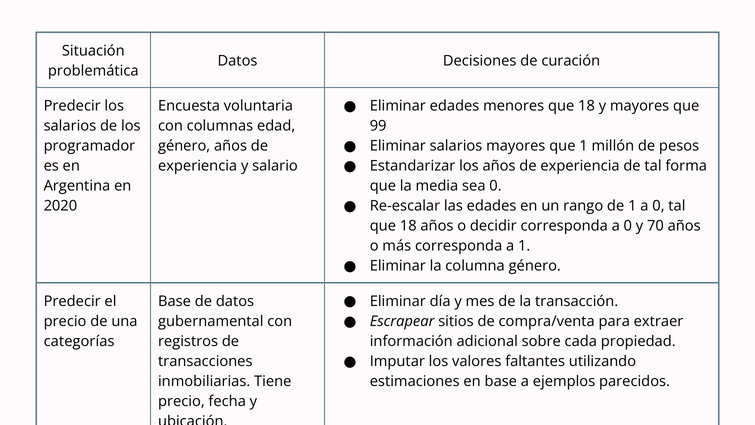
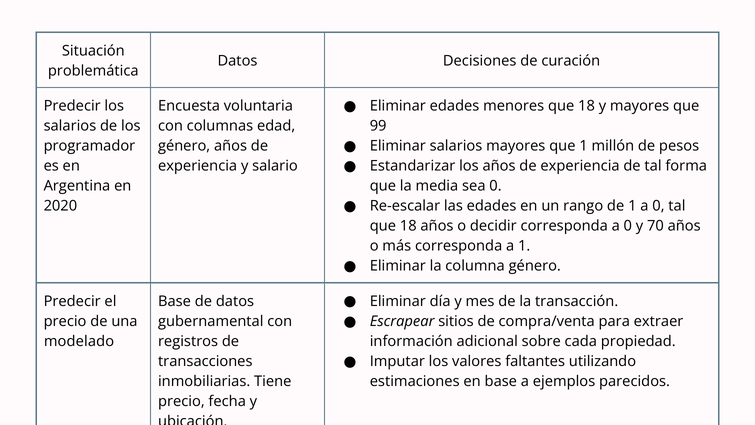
categorías: categorías -> modelado (79, 341)
